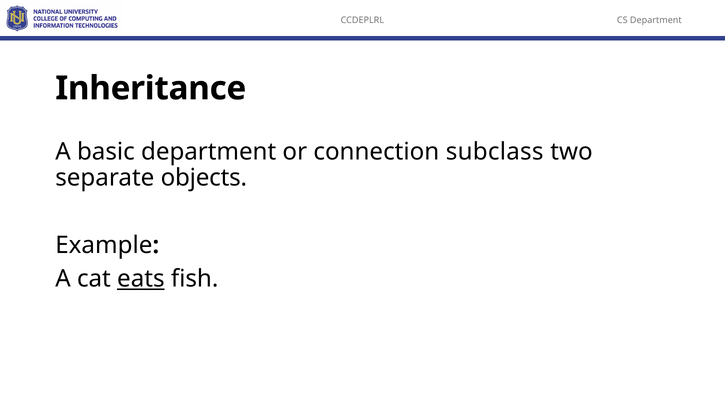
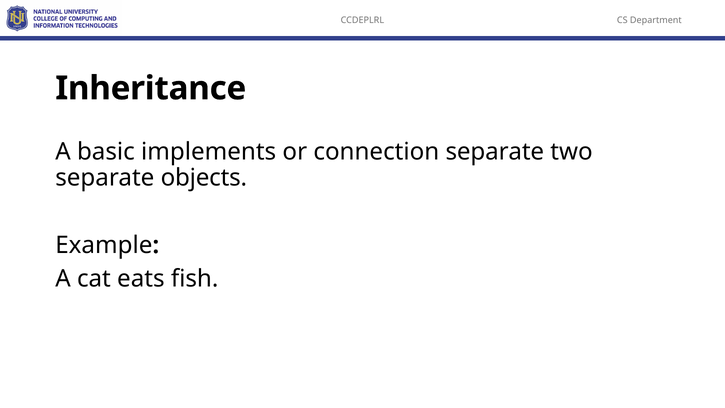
basic department: department -> implements (209, 152)
connection subclass: subclass -> separate (495, 152)
eats underline: present -> none (141, 279)
